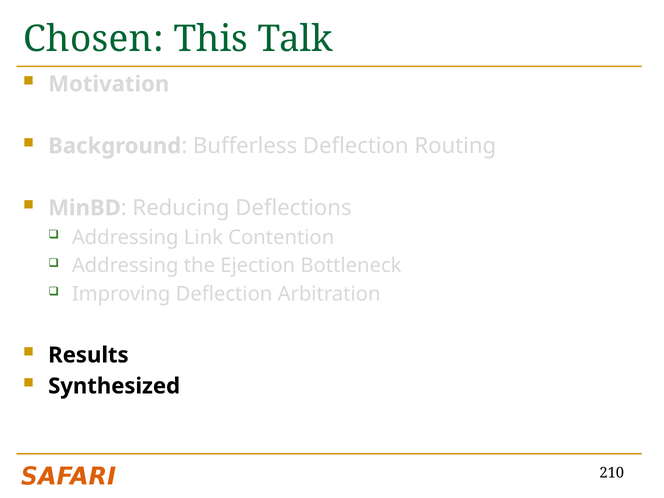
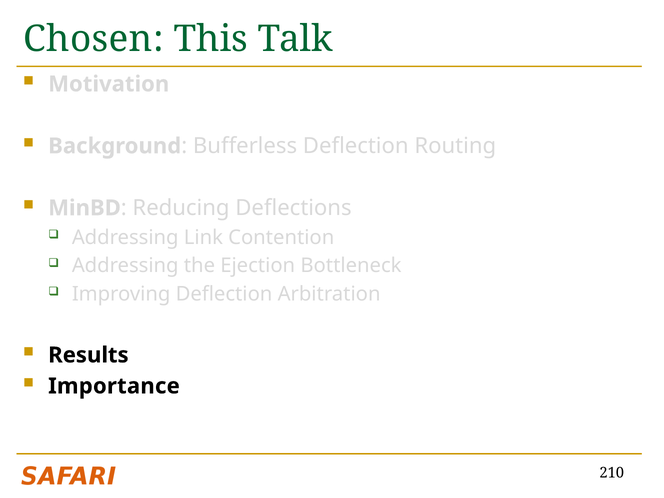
Synthesized: Synthesized -> Importance (114, 386)
